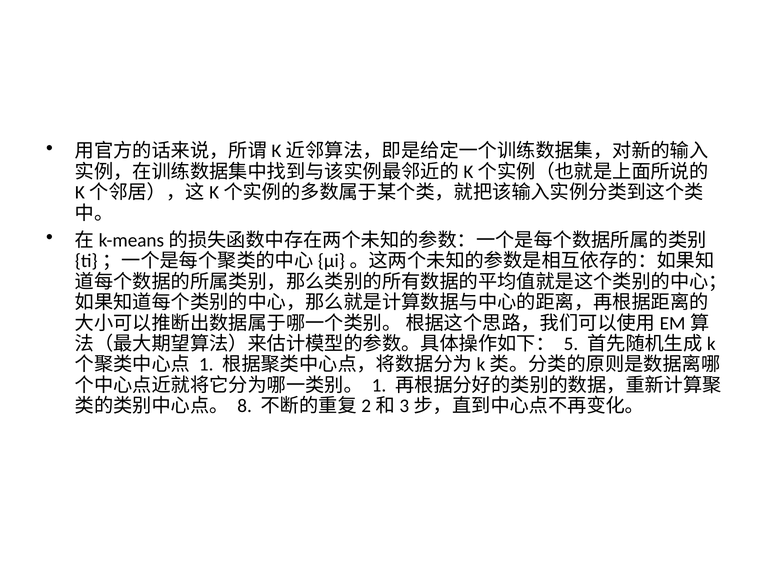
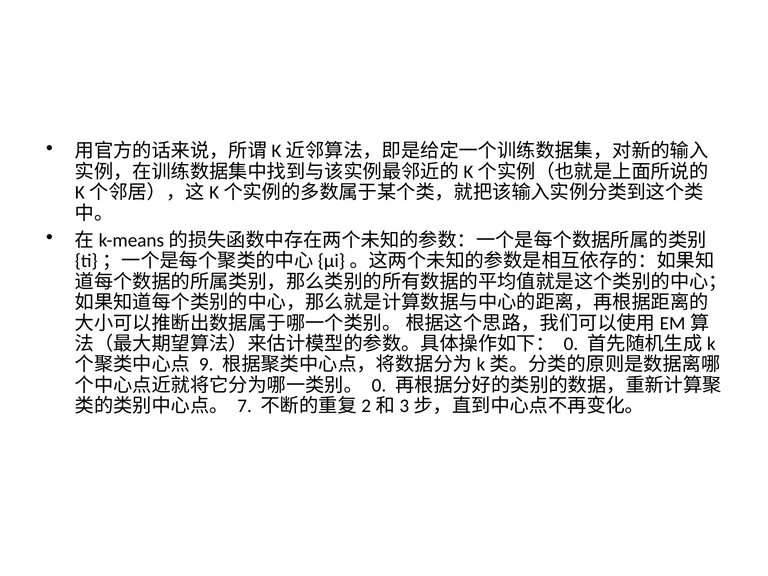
5: 5 -> 0 (571, 344)
1: 1 -> 9 (206, 365)
1: 1 -> 0 (379, 385)
8: 8 -> 7 (245, 406)
